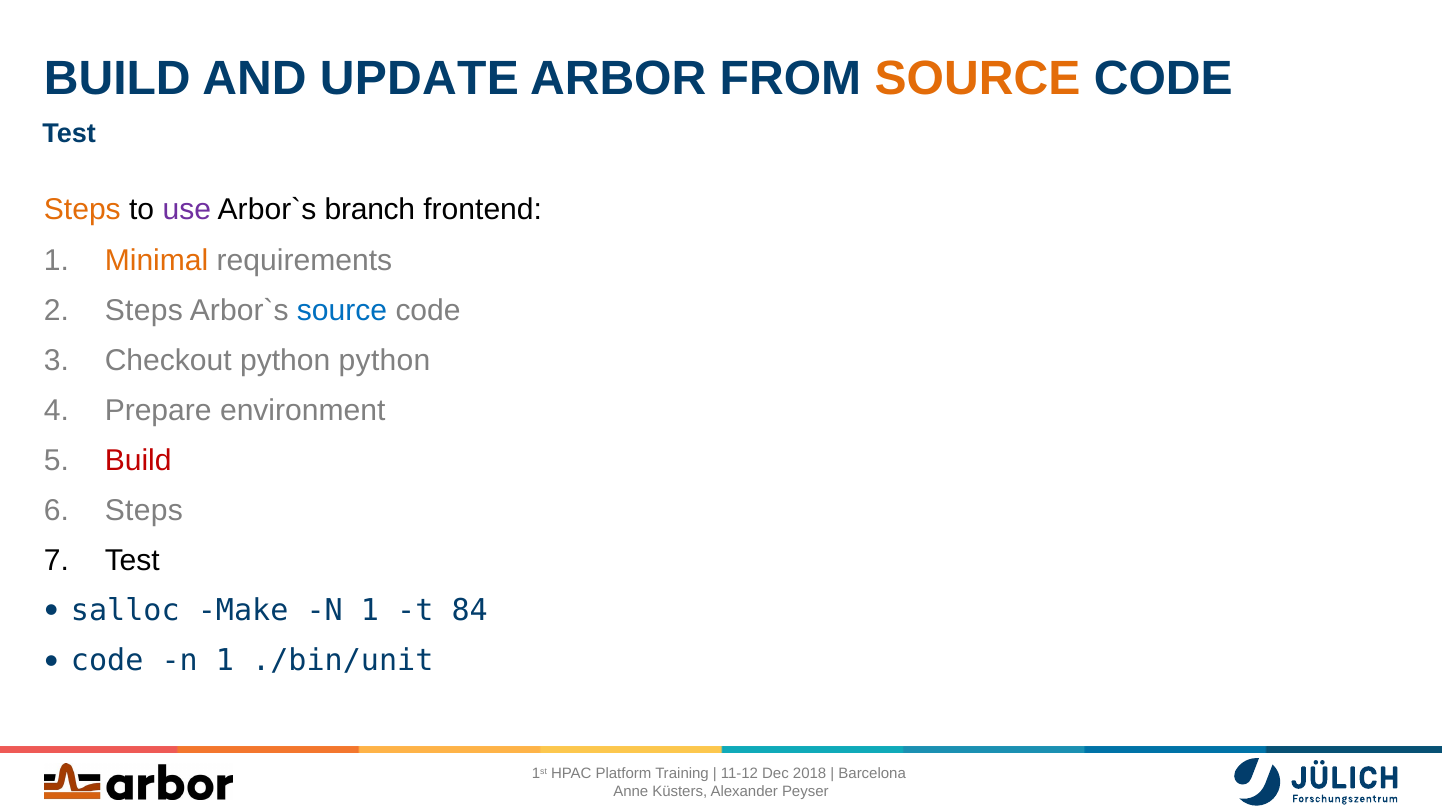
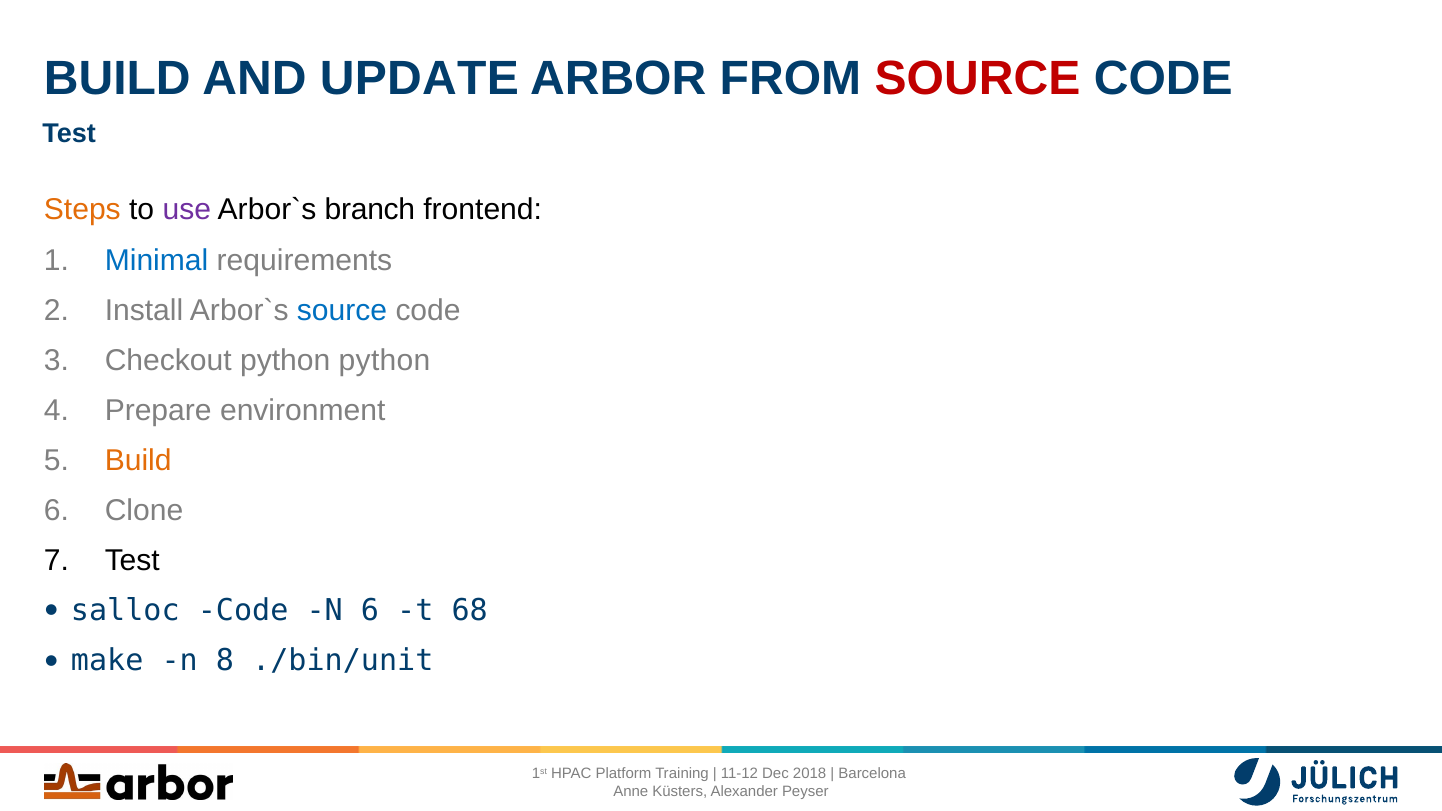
SOURCE colour: orange -> red (977, 79)
Minimal colour: orange -> blue (157, 260)
Steps: Steps -> Install (144, 310)
Build colour: red -> orange (138, 461)
Steps: Steps -> Clone (144, 511)
salloc Make: Make -> Code (243, 611)
1: 1 -> 6 (370, 611)
84: 84 -> 68 (470, 611)
code: code -> make (107, 661)
1: 1 -> 8 (225, 661)
